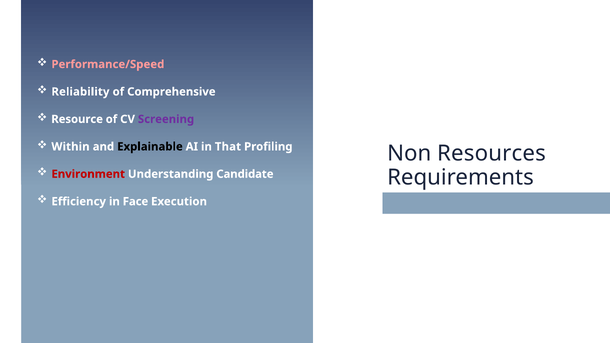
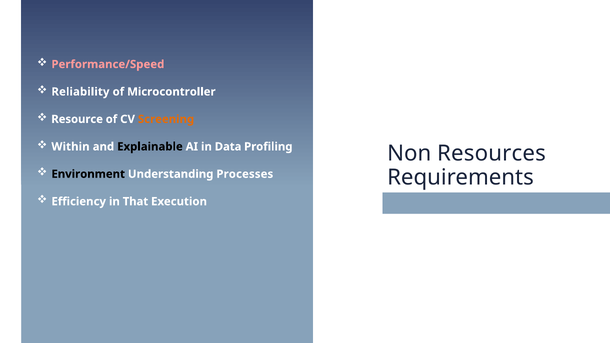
Comprehensive: Comprehensive -> Microcontroller (171, 92)
Screening colour: purple -> orange (166, 119)
That: That -> Data (228, 147)
Environment colour: red -> black (88, 174)
Candidate: Candidate -> Processes (245, 174)
Face: Face -> That (135, 202)
